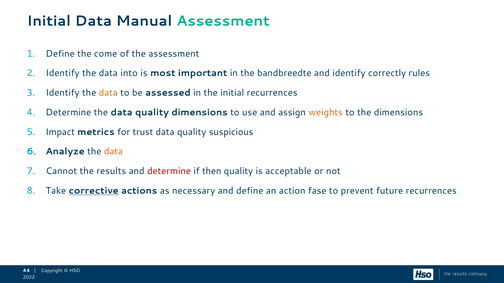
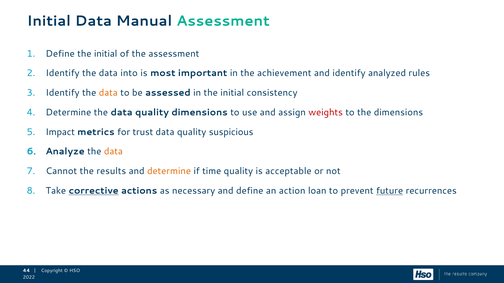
Define the come: come -> initial (106, 54)
bandbreedte: bandbreedte -> achievement (284, 73)
correctly: correctly -> analyzed (387, 73)
initial recurrences: recurrences -> consistency (272, 93)
weights colour: orange -> red (326, 113)
determine colour: red -> orange (169, 171)
then: then -> time (212, 171)
fase: fase -> loan (317, 191)
future underline: none -> present (390, 191)
